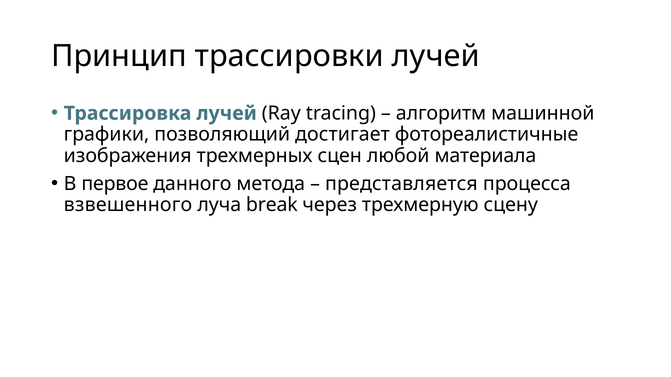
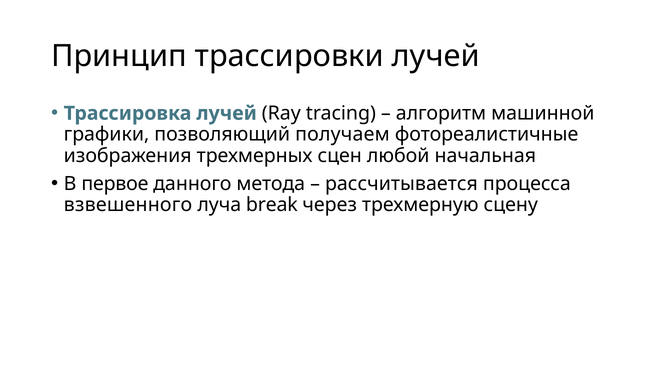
достигает: достигает -> получаем (342, 135)
материала: материала -> начальная (485, 156)
представляется: представляется -> рассчитывается (401, 184)
